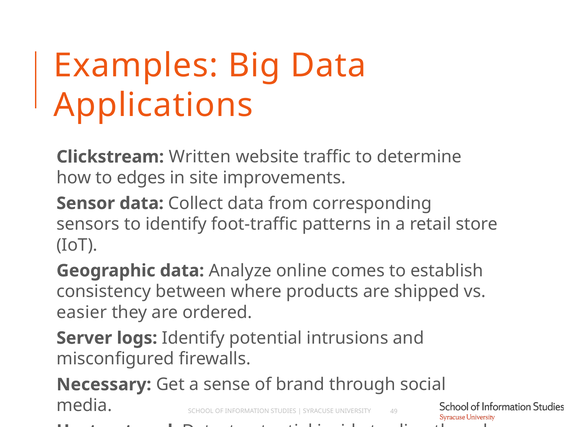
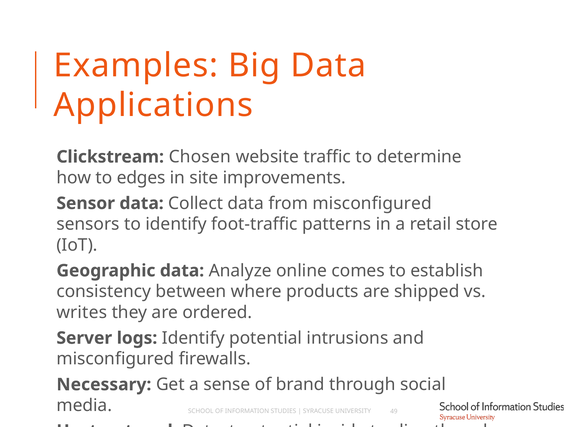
Written: Written -> Chosen (200, 157)
from corresponding: corresponding -> misconfigured (372, 204)
easier: easier -> writes (82, 313)
